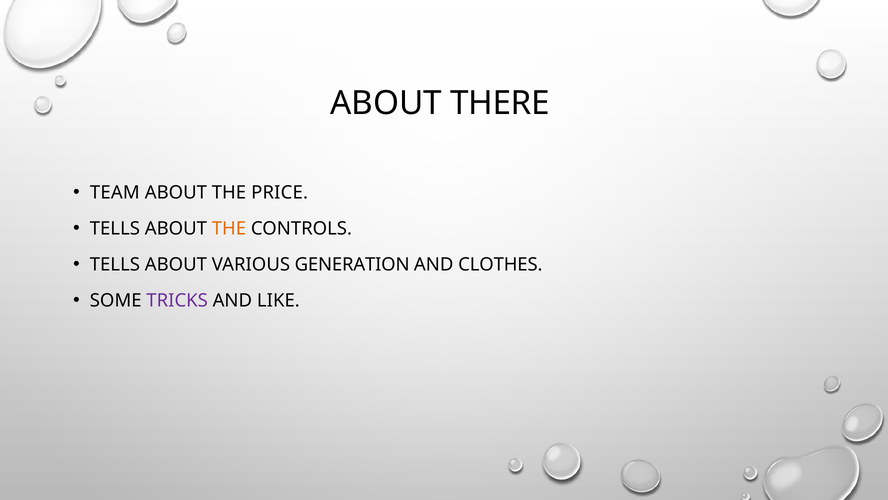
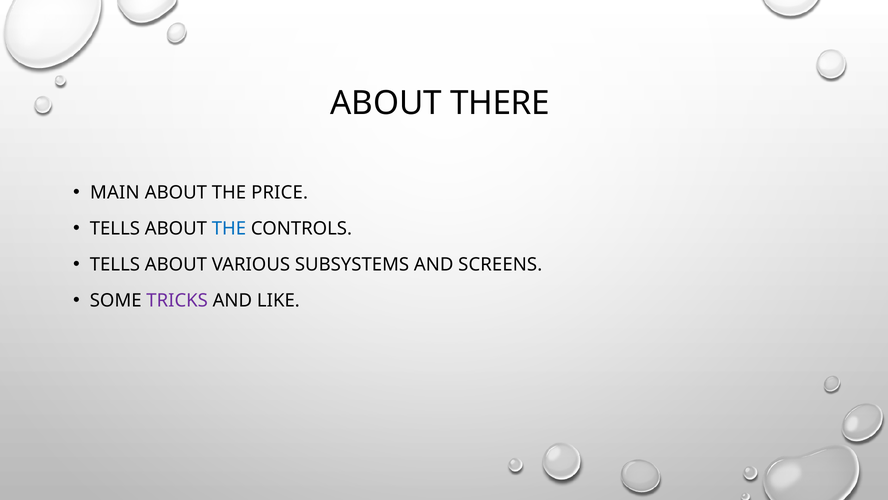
TEAM: TEAM -> MAIN (115, 193)
THE colour: orange -> blue (229, 228)
GENERATION: GENERATION -> SUBSYSTEMS (352, 264)
CLOTHES: CLOTHES -> SCREENS (500, 264)
